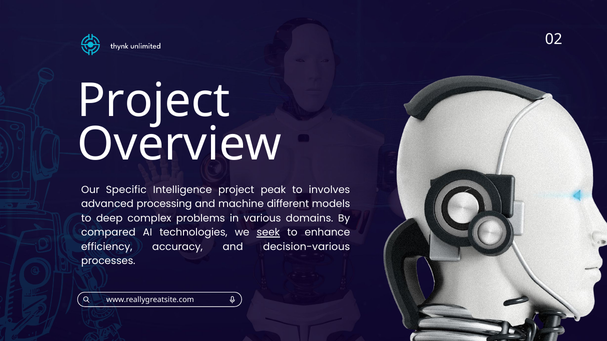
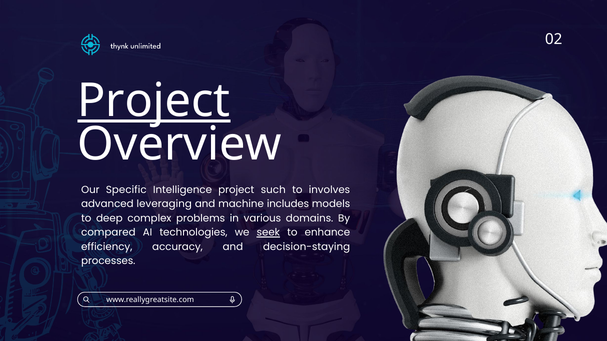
Project underline: none -> present (154, 101)
peak: peak -> such (273, 190)
processing: processing -> leveraging (164, 204)
different: different -> includes (288, 204)
decision-various: decision-various -> decision-staying (307, 247)
